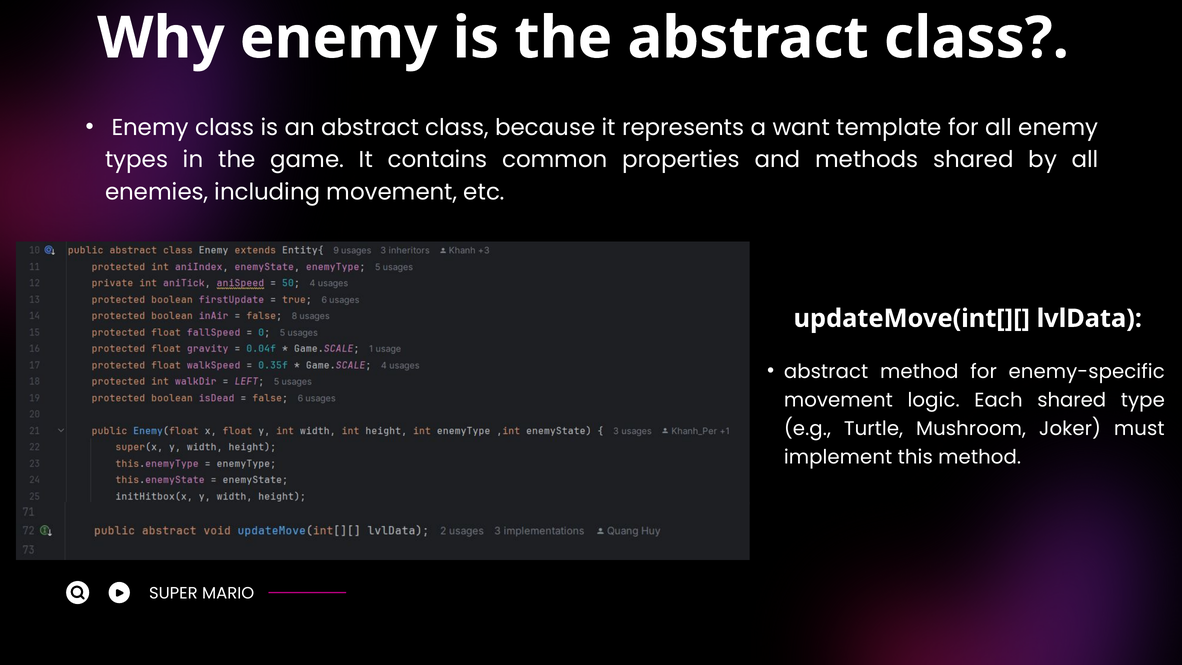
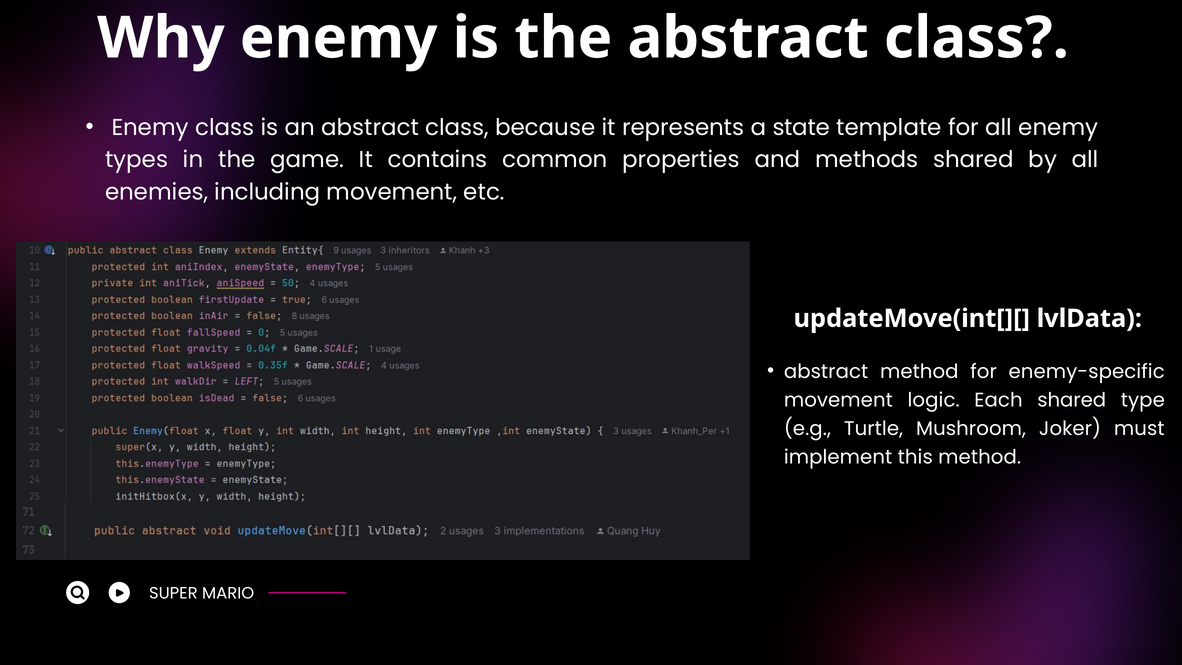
want: want -> state (801, 128)
